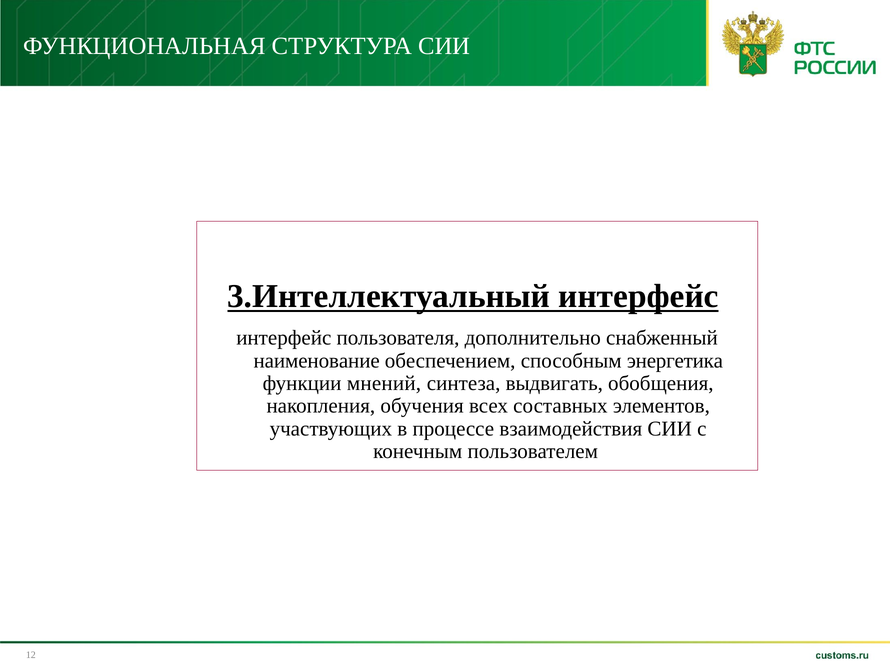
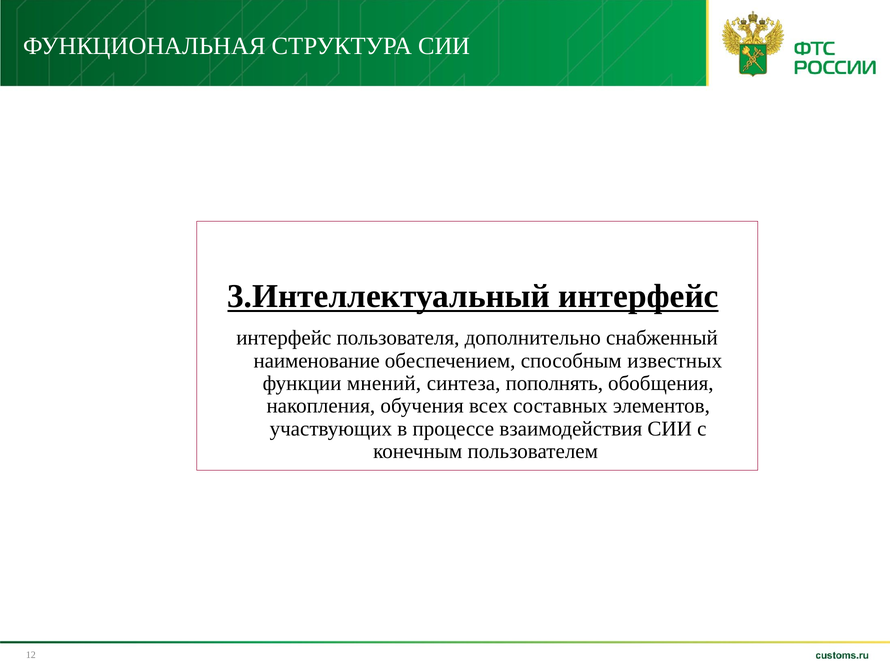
энергетика: энергетика -> известных (675, 361)
выдвигать: выдвигать -> пополнять (554, 384)
